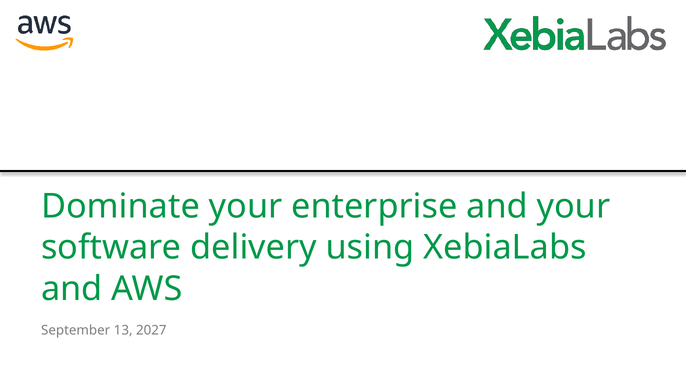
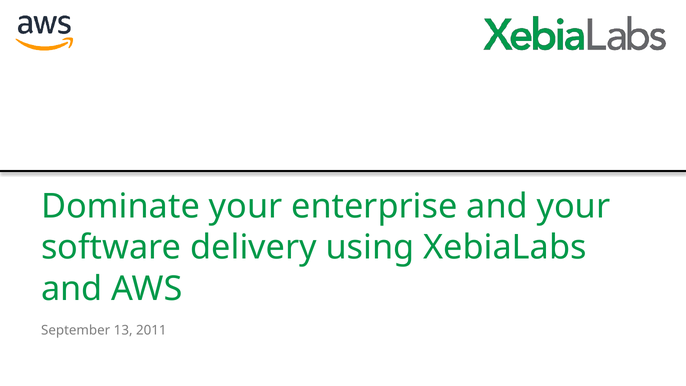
2027: 2027 -> 2011 (151, 330)
